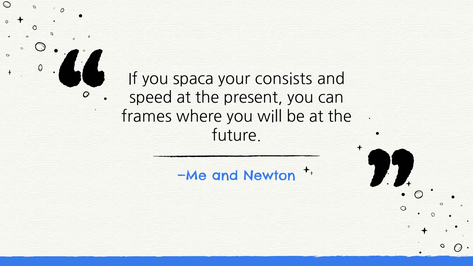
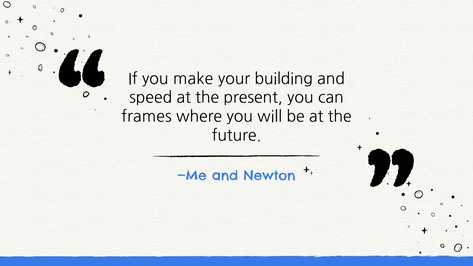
spaca: spaca -> make (193, 79)
consists: consists -> building (284, 79)
